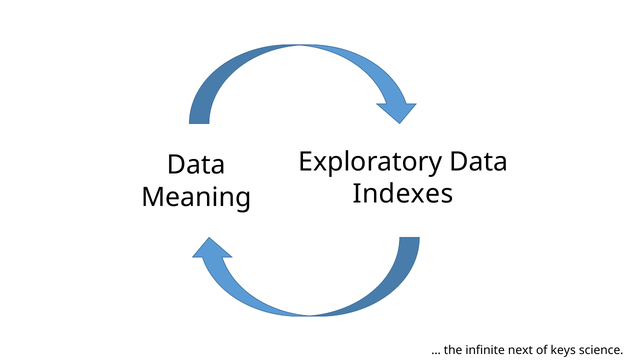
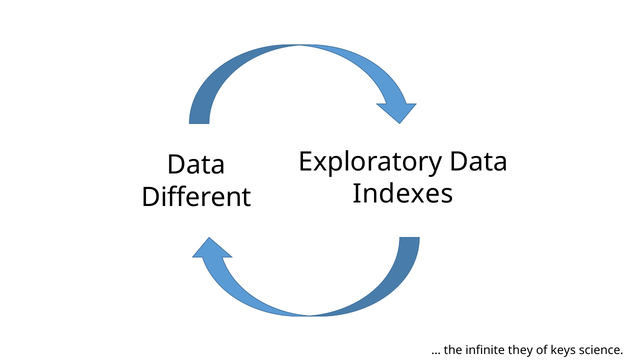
Meaning: Meaning -> Different (196, 197)
next: next -> they (520, 350)
